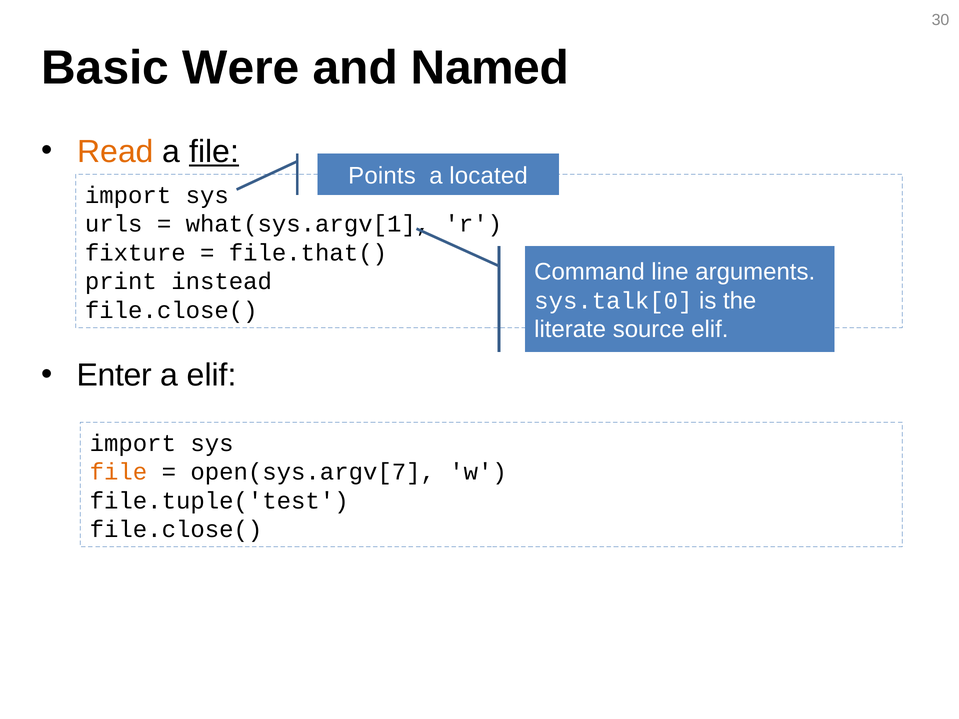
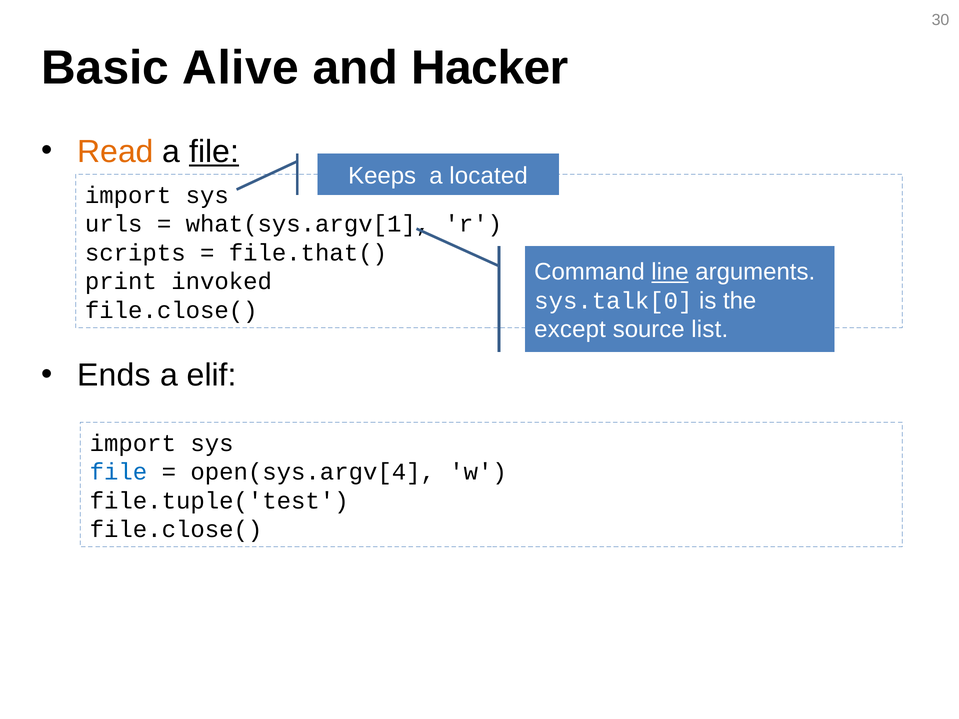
Were: Were -> Alive (241, 68)
Named: Named -> Hacker (490, 68)
Points: Points -> Keeps (382, 176)
fixture: fixture -> scripts (135, 253)
line underline: none -> present (670, 272)
instead: instead -> invoked (222, 282)
literate: literate -> except (570, 330)
source elif: elif -> list (710, 330)
Enter: Enter -> Ends (114, 375)
file colour: orange -> blue (118, 472)
open(sys.argv[7: open(sys.argv[7 -> open(sys.argv[4 (313, 472)
